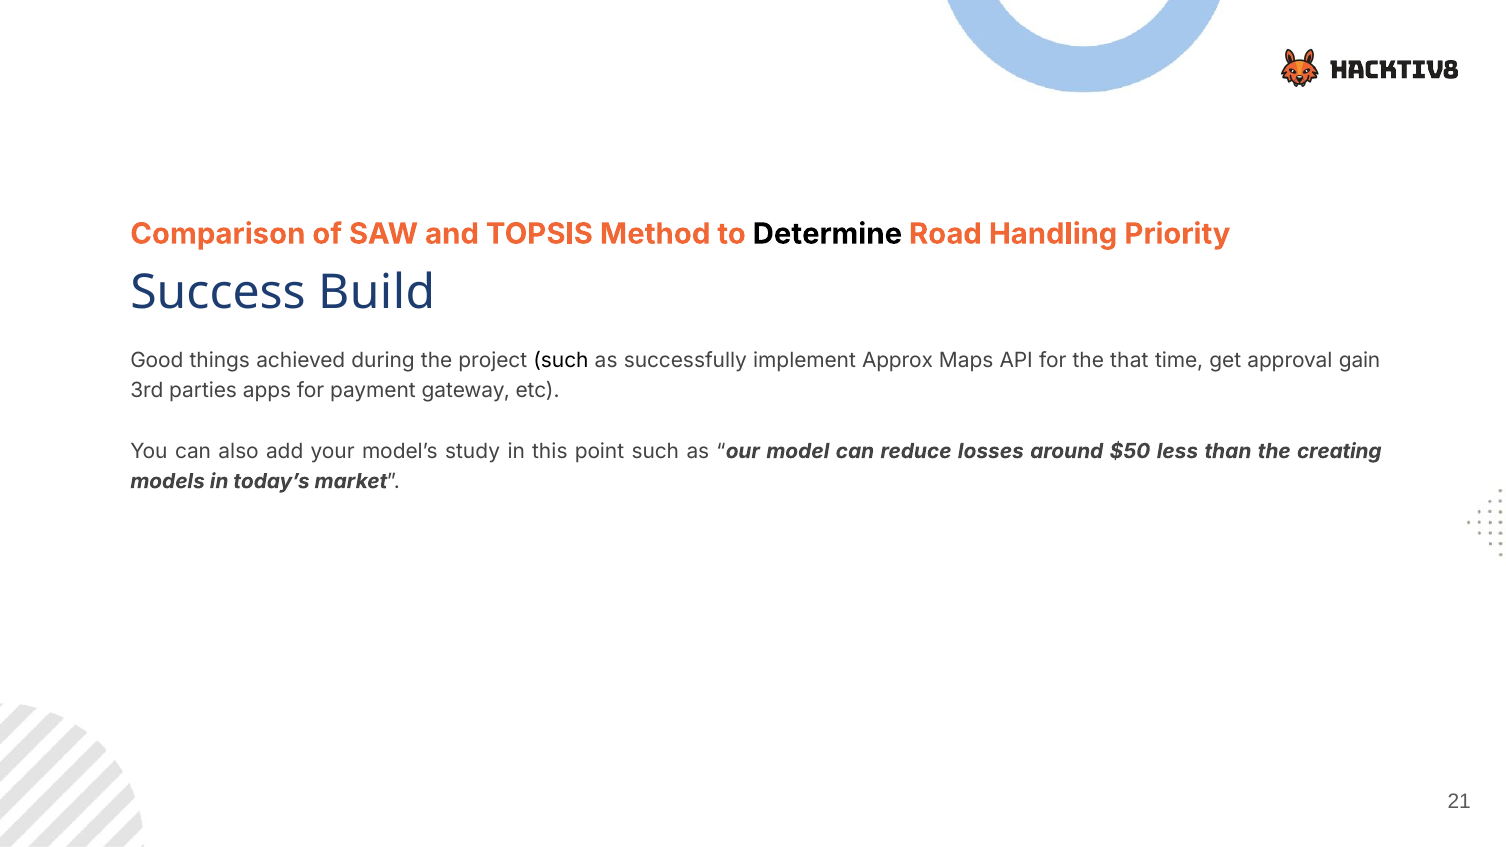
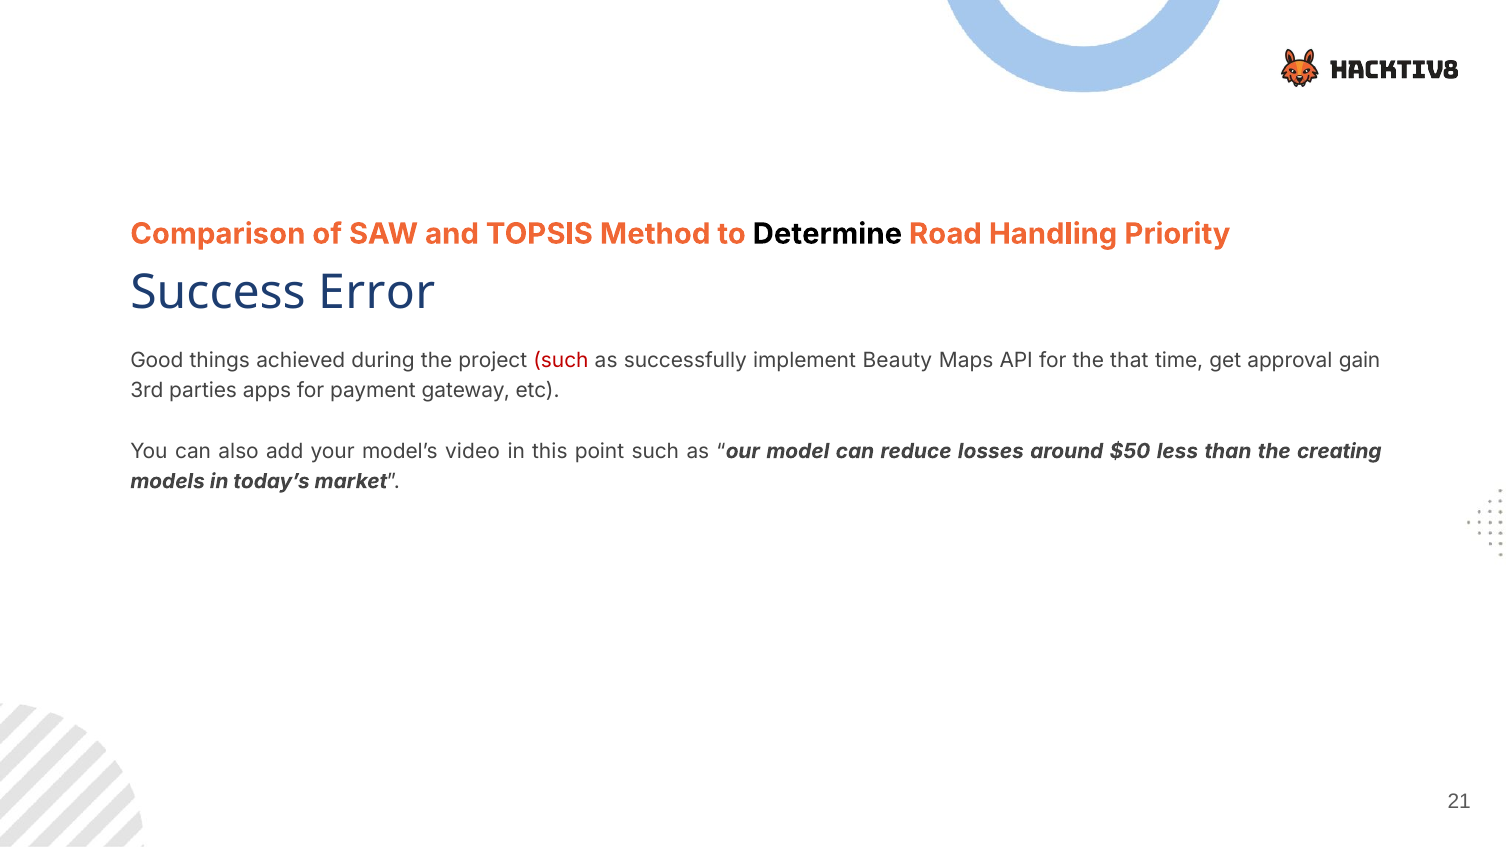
Build: Build -> Error (377, 293)
such colour: black -> red (561, 361)
Approx: Approx -> Beauty (897, 361)
study: study -> video (472, 451)
